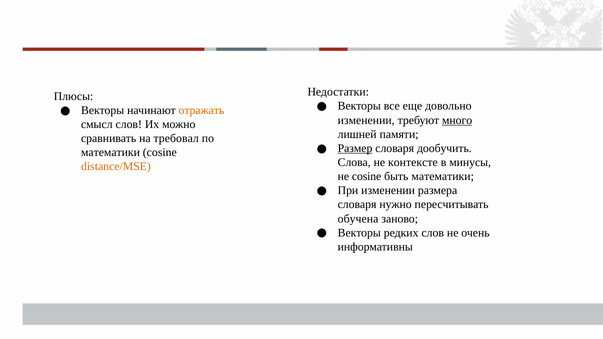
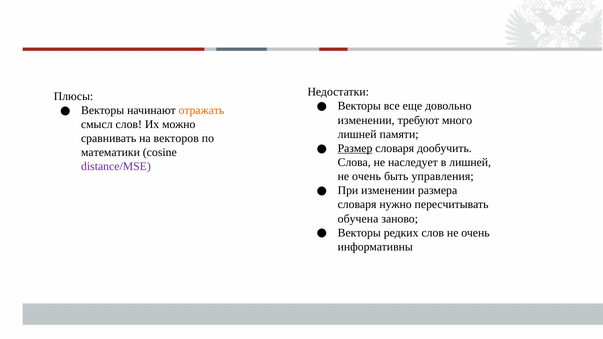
много underline: present -> none (457, 120)
требовал: требовал -> векторов (176, 139)
контексте: контексте -> наследует (413, 163)
в минусы: минусы -> лишней (470, 163)
distance/MSE colour: orange -> purple (116, 167)
cosine: cosine -> очень (367, 177)
быть математики: математики -> управления (443, 177)
